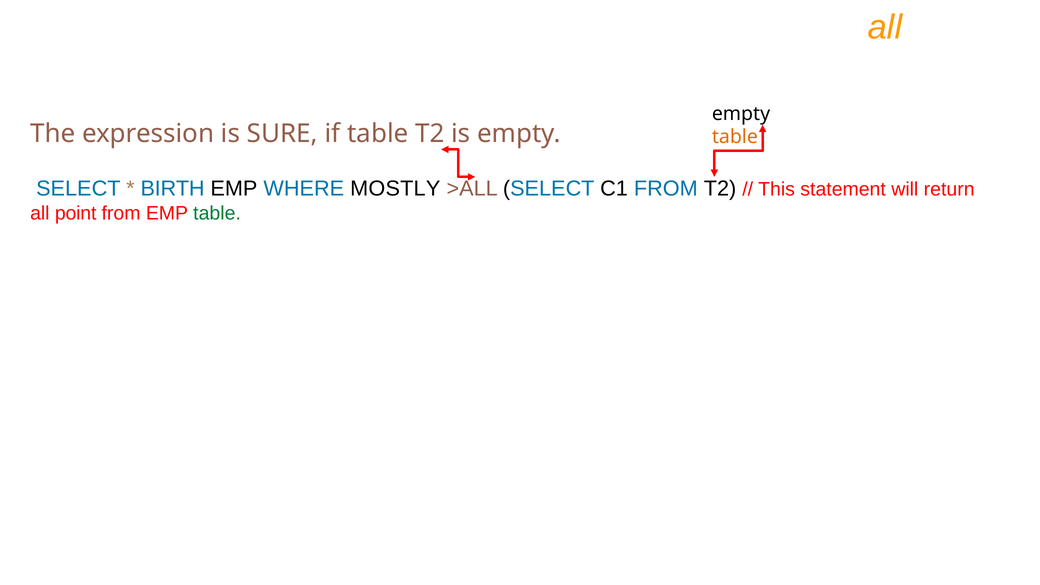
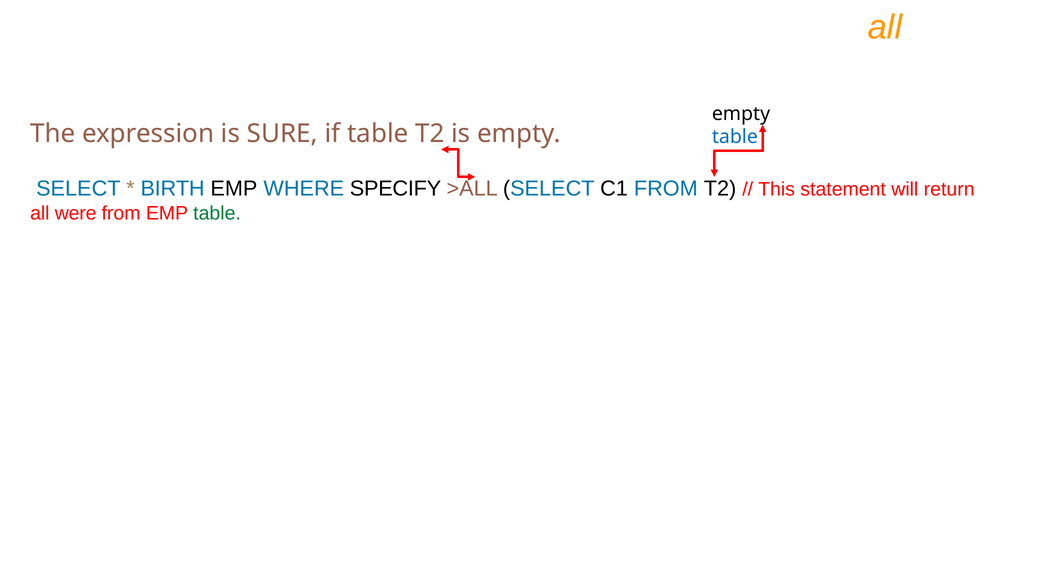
table colour: orange -> blue (735, 137)
MOSTLY: MOSTLY -> SPECIFY (395, 189)
point: point -> were (76, 213)
